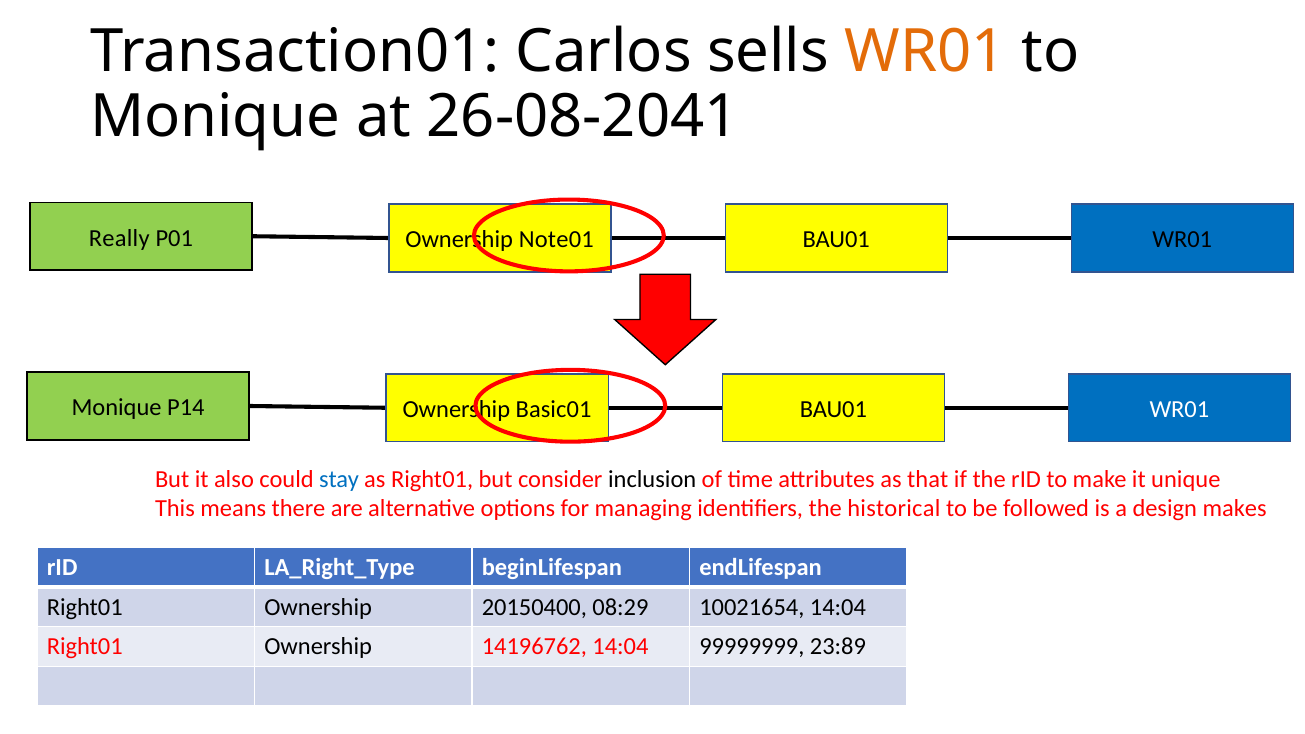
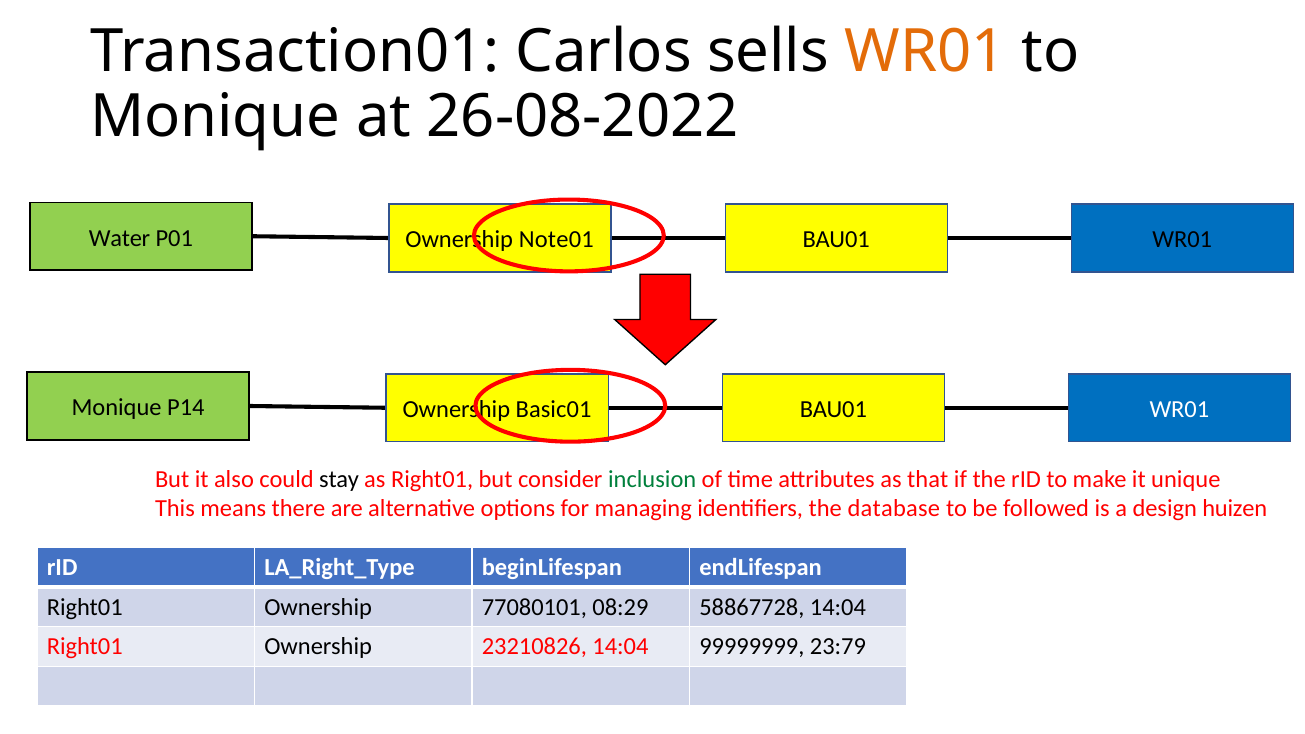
26-08-2041: 26-08-2041 -> 26-08-2022 (583, 117)
Really: Really -> Water (120, 238)
stay colour: blue -> black (339, 480)
inclusion colour: black -> green (652, 480)
historical: historical -> database (894, 509)
makes: makes -> huizen (1235, 509)
20150400: 20150400 -> 77080101 (534, 607)
10021654: 10021654 -> 58867728 (752, 607)
14196762: 14196762 -> 23210826 (534, 647)
23:89: 23:89 -> 23:79 (838, 647)
